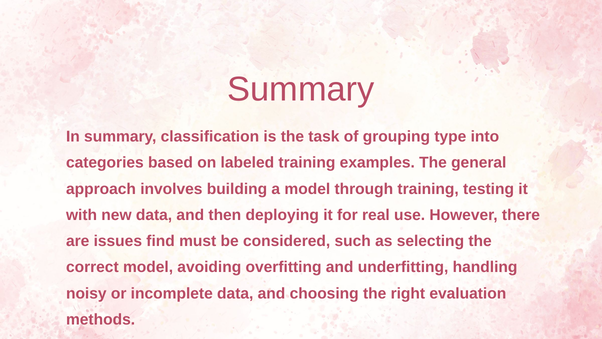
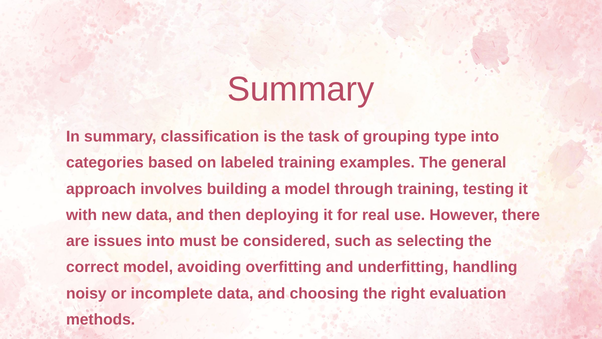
issues find: find -> into (161, 241)
